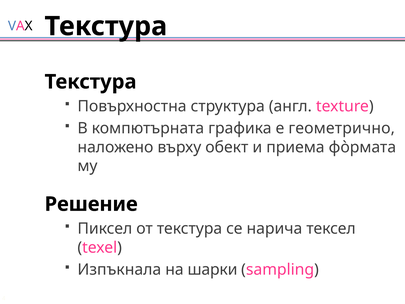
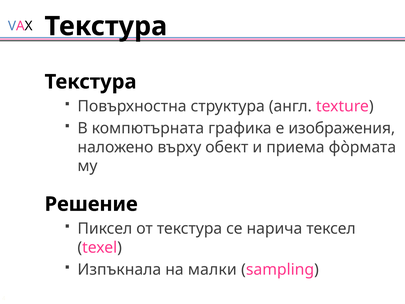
геометрично: геометрично -> изображения (342, 128)
шарки: шарки -> малки (212, 269)
